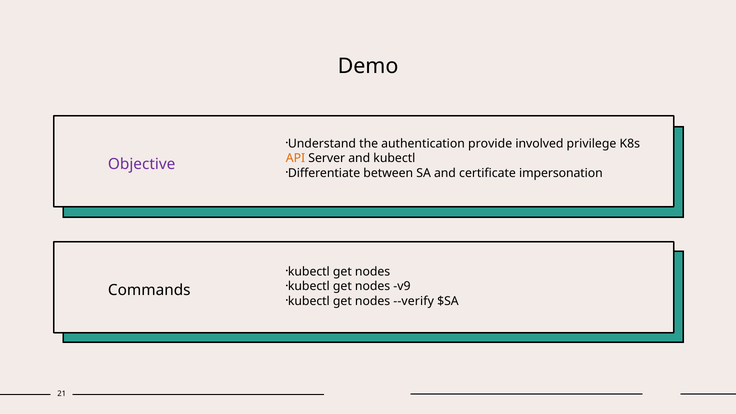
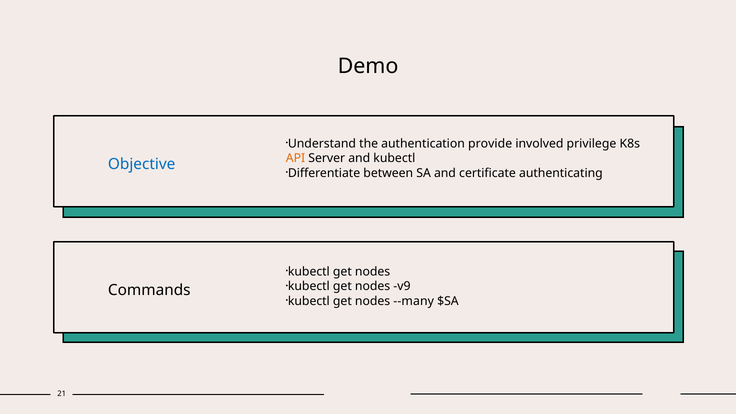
Objective colour: purple -> blue (142, 164)
impersonation: impersonation -> authenticating (561, 173)
--verify: --verify -> --many (414, 301)
